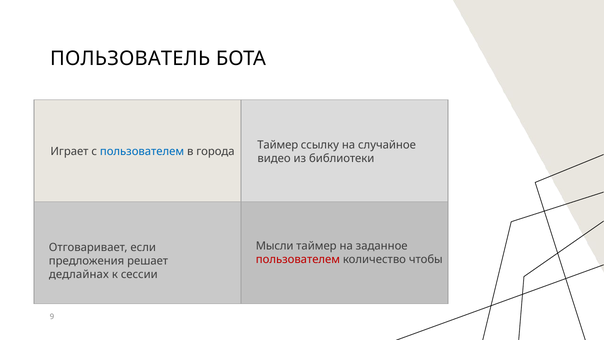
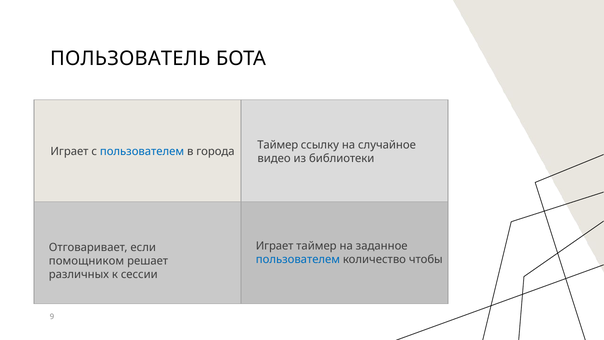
Мысли: Мысли -> Играет (275, 246)
пользователем colour: red -> blue (298, 259)
предложения: предложения -> помощником (86, 261)
дедлайнах: дедлайнах -> различных (79, 274)
